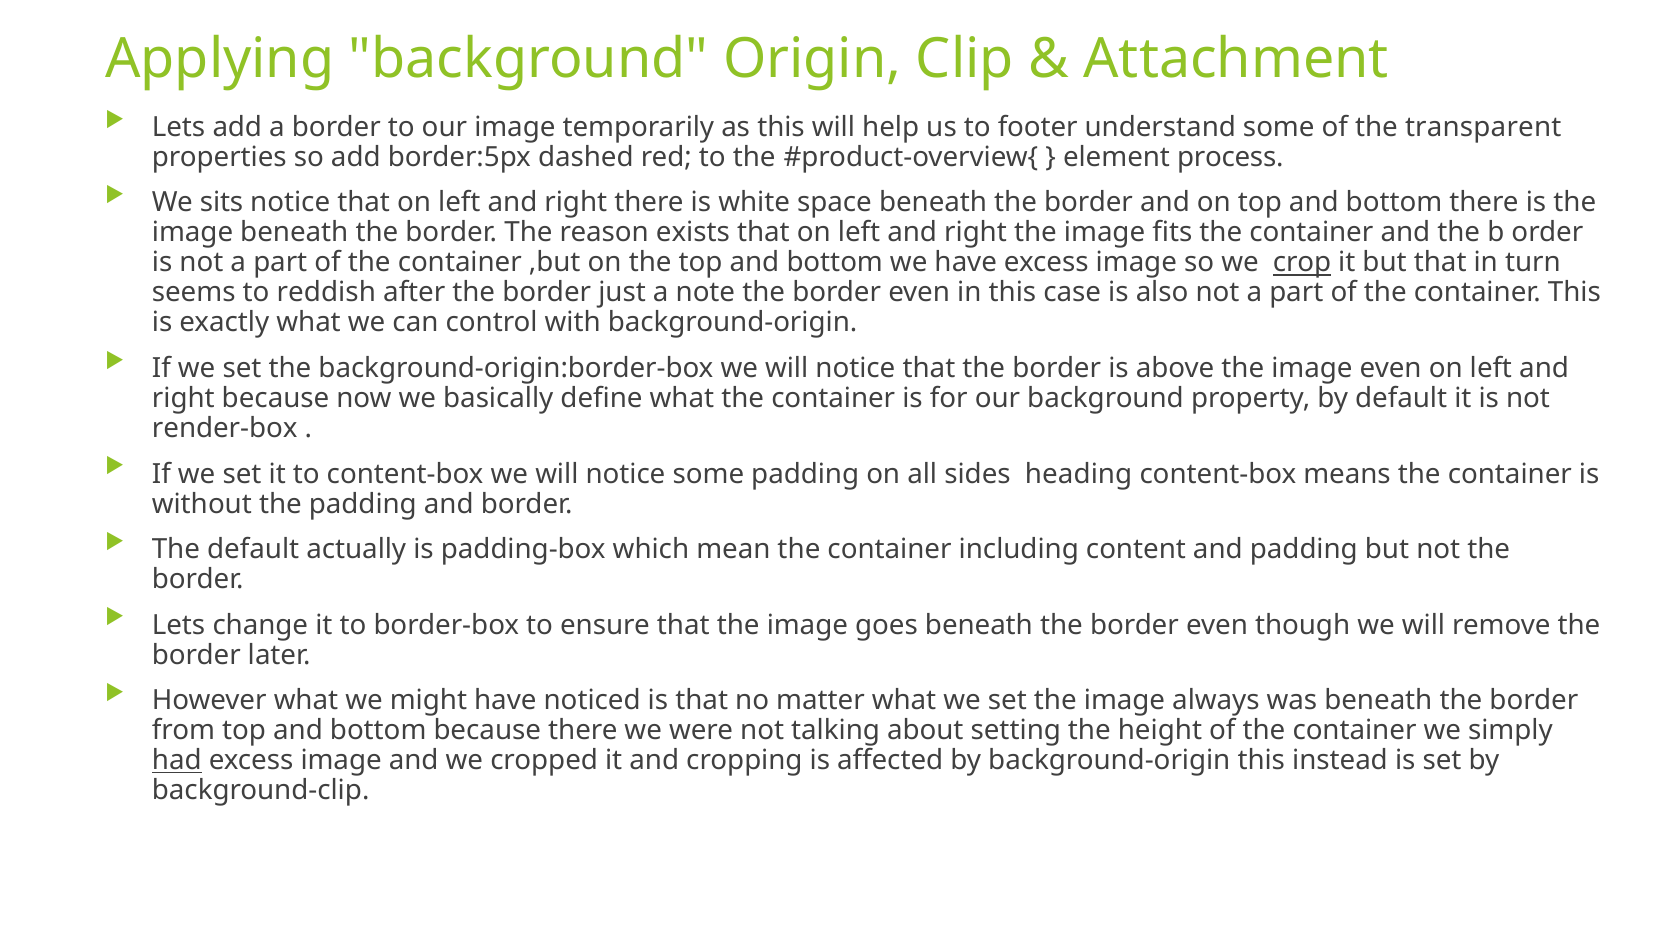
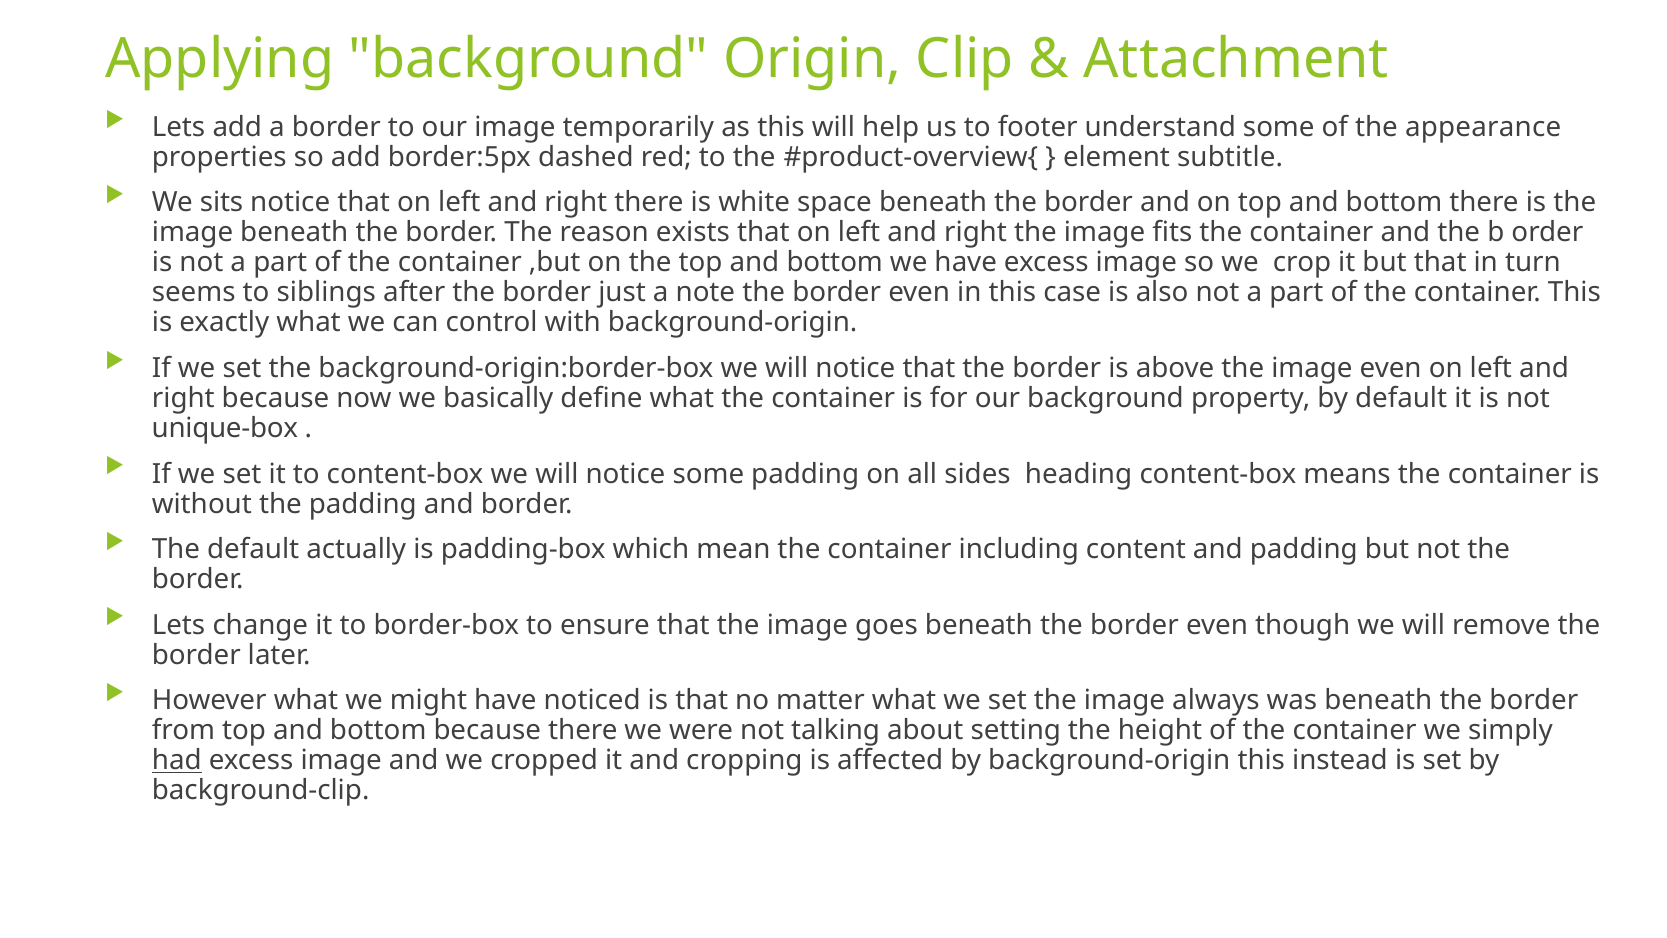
transparent: transparent -> appearance (1483, 127)
process: process -> subtitle (1230, 157)
crop underline: present -> none (1302, 263)
reddish: reddish -> siblings (326, 293)
render-box: render-box -> unique-box (225, 428)
